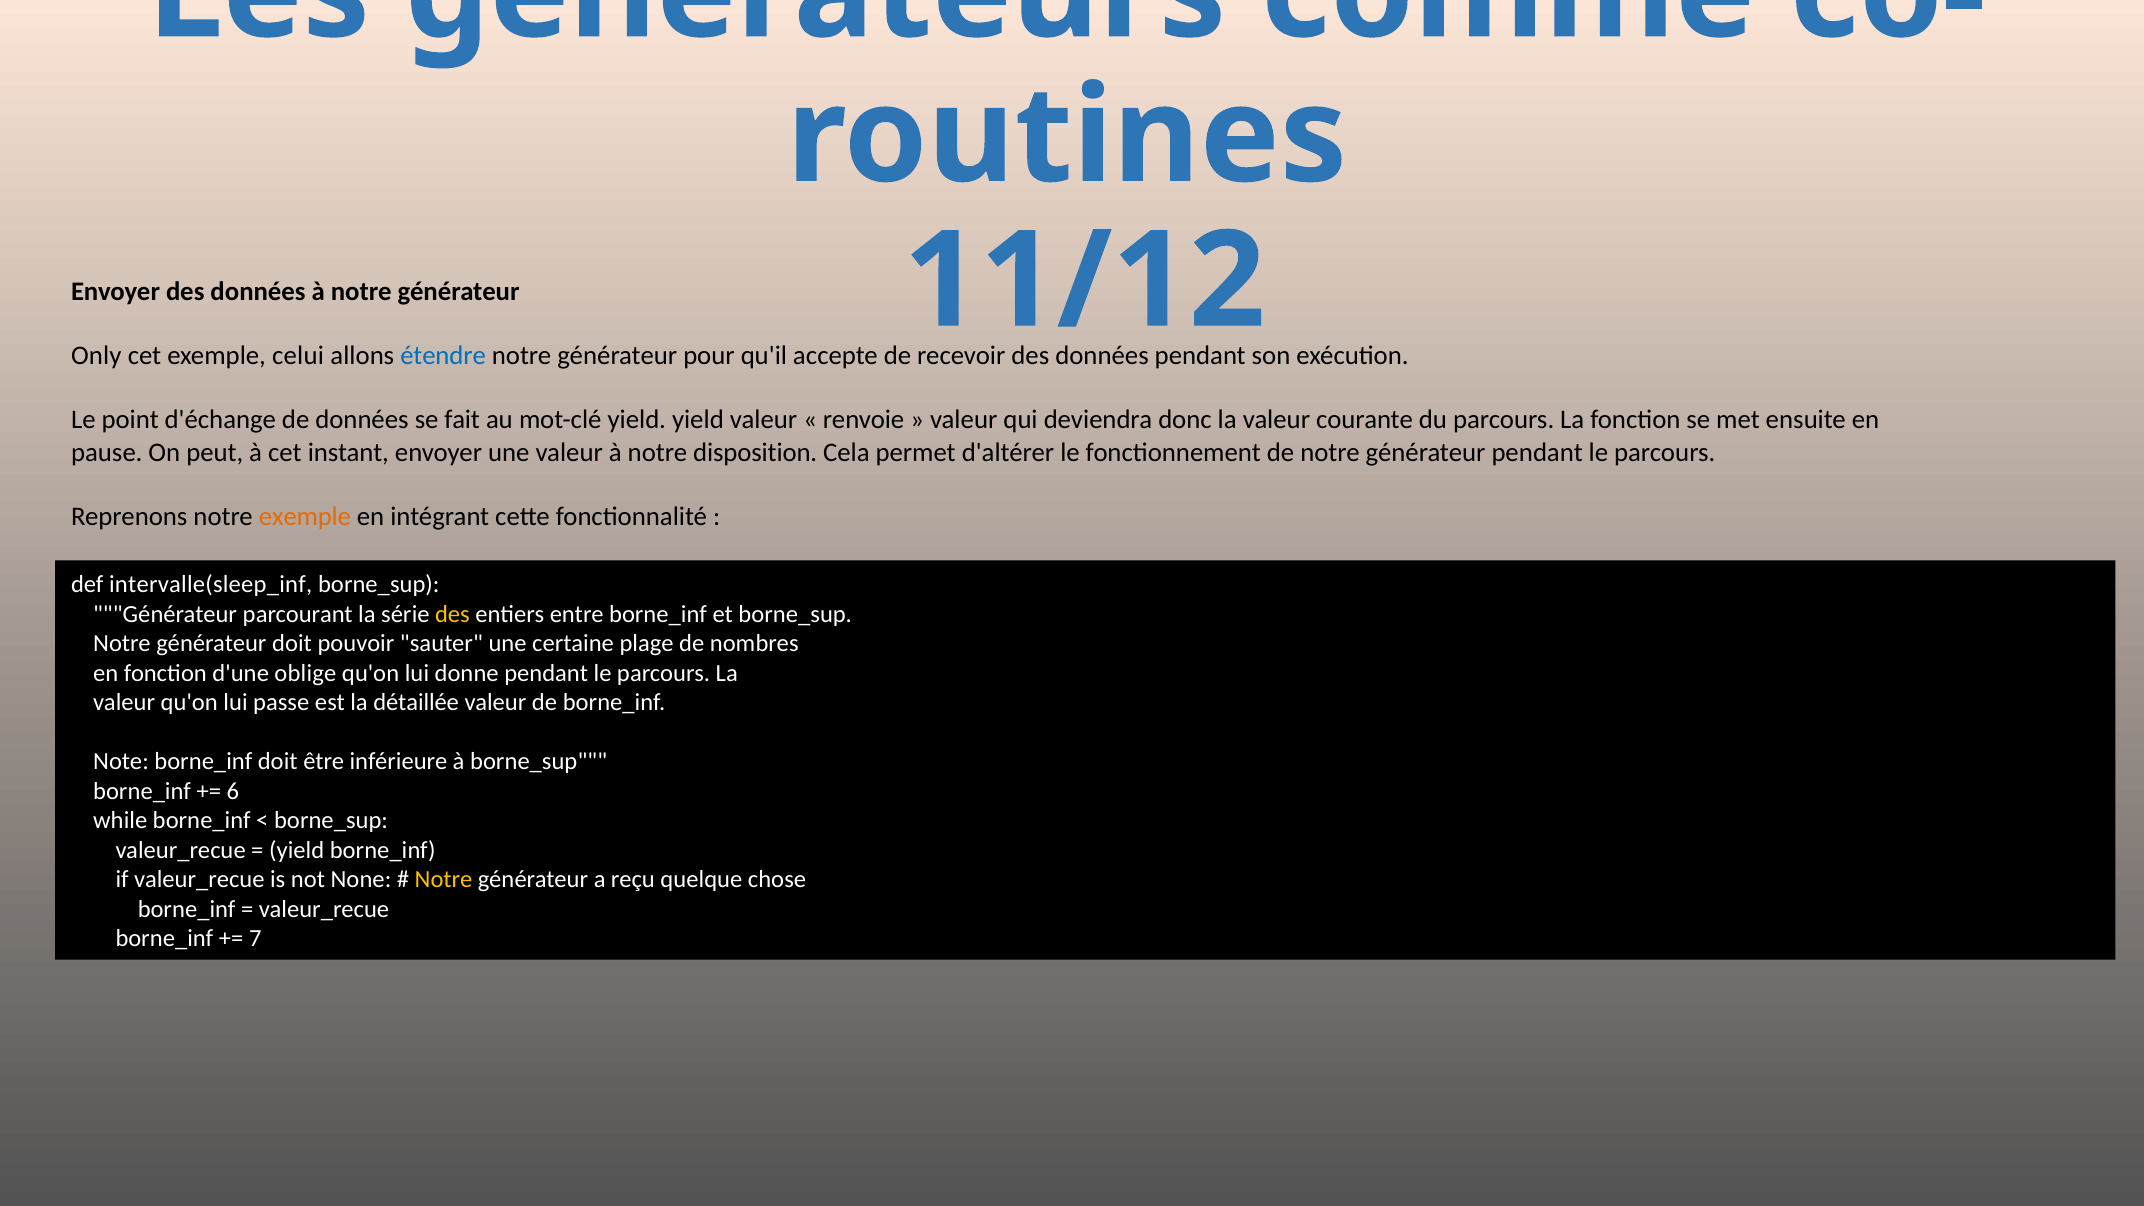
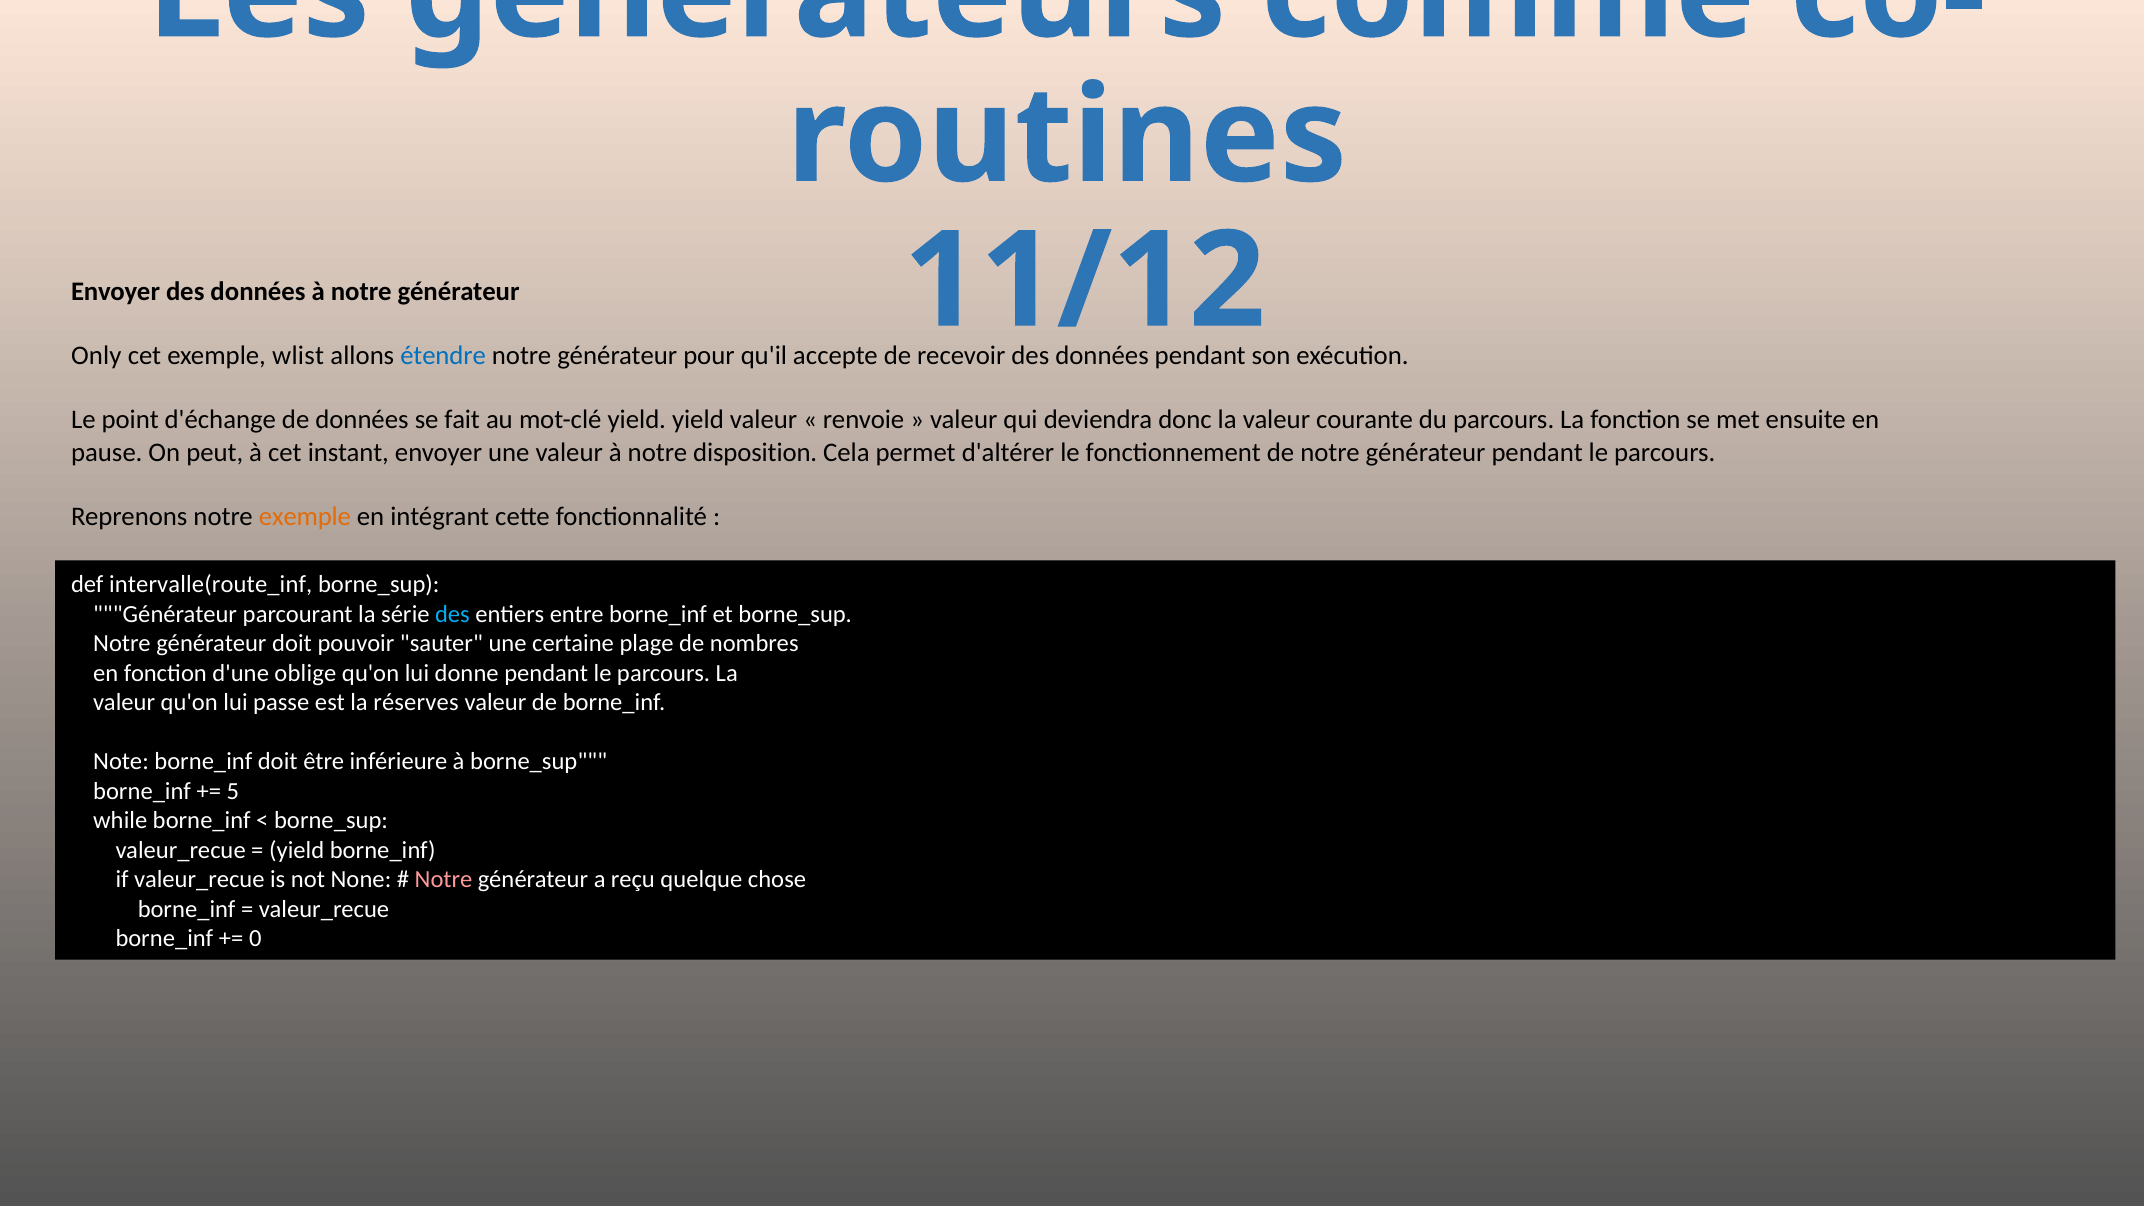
celui: celui -> wlist (298, 356)
intervalle(sleep_inf: intervalle(sleep_inf -> intervalle(route_inf (211, 585)
des colour: yellow -> light blue (452, 614)
détaillée: détaillée -> réserves (416, 703)
6: 6 -> 5 (233, 791)
Notre colour: yellow -> pink (443, 880)
7: 7 -> 0 (255, 939)
